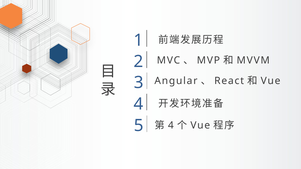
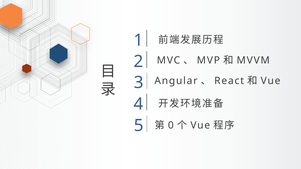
4: 4 -> 0 (171, 125)
